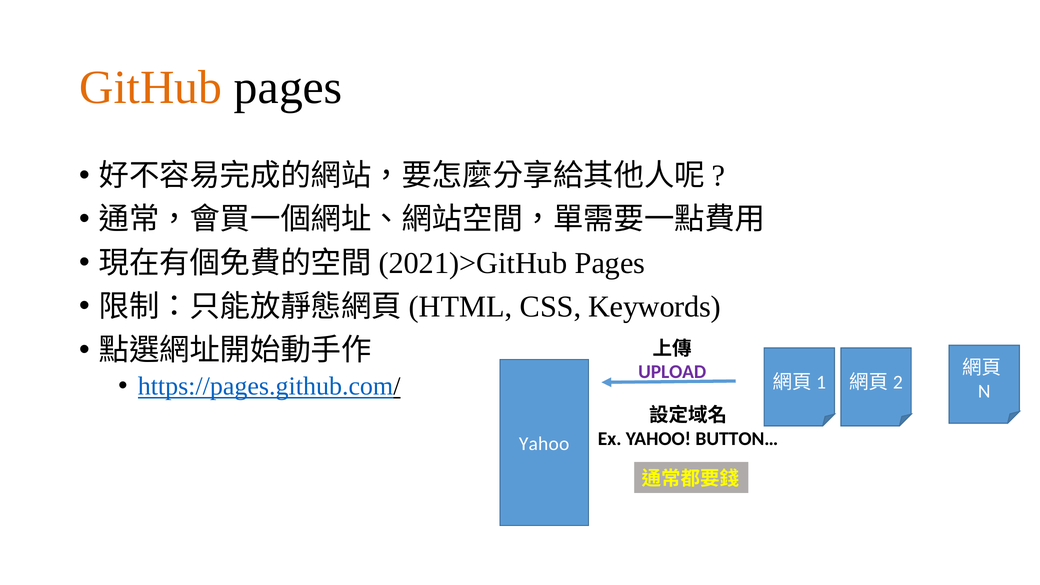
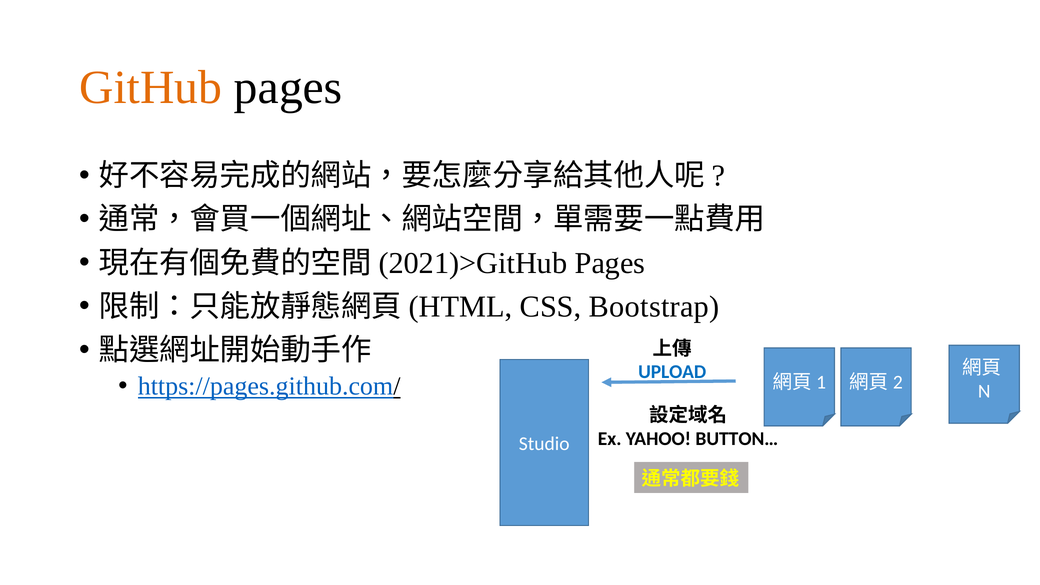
Keywords: Keywords -> Bootstrap (654, 307)
UPLOAD colour: purple -> blue (672, 372)
Yahoo: Yahoo -> Studio (544, 444)
